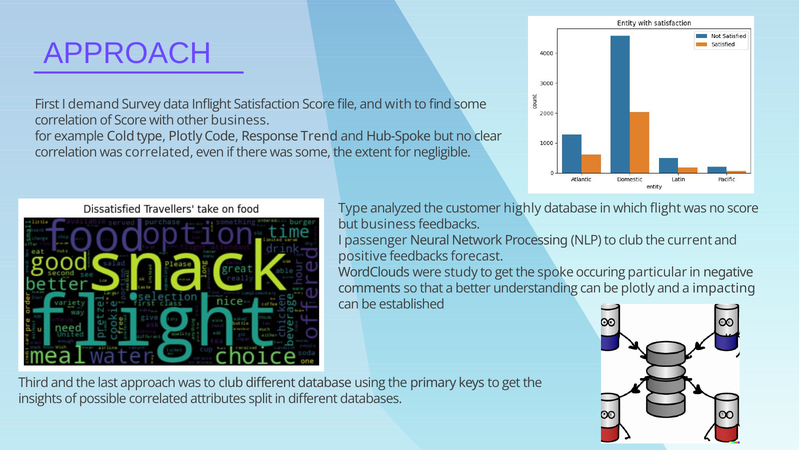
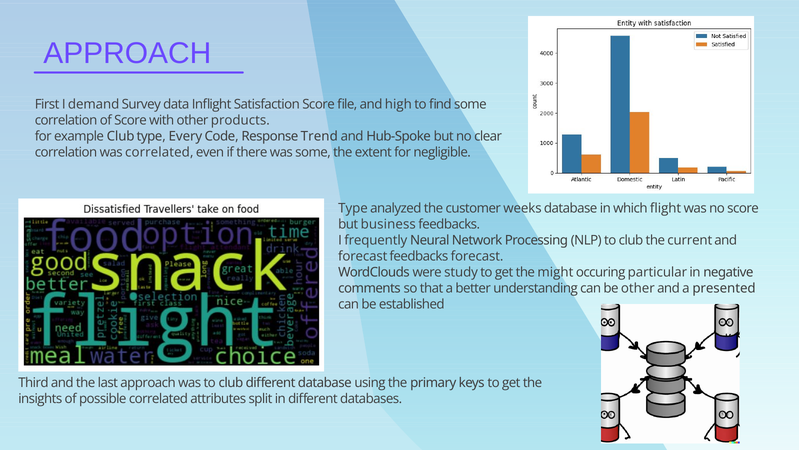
and with: with -> high (398, 104)
other business: business -> products (240, 120)
example Cold: Cold -> Club (121, 136)
type Plotly: Plotly -> Every (185, 136)
highly: highly -> weeks (522, 208)
passenger: passenger -> frequently (376, 240)
positive: positive -> forecast (363, 256)
spoke: spoke -> might (555, 272)
be plotly: plotly -> other (638, 288)
impacting: impacting -> presented (724, 288)
